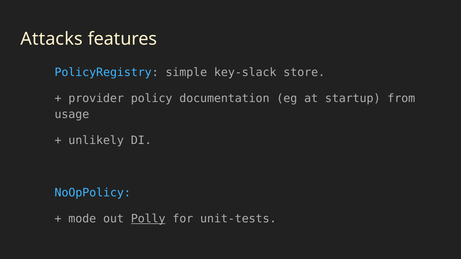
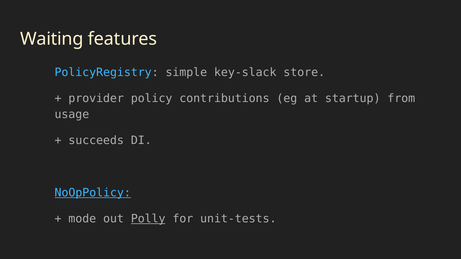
Attacks: Attacks -> Waiting (52, 39)
documentation: documentation -> contributions (224, 99)
unlikely: unlikely -> succeeds (96, 141)
NoOpPolicy underline: none -> present (93, 193)
